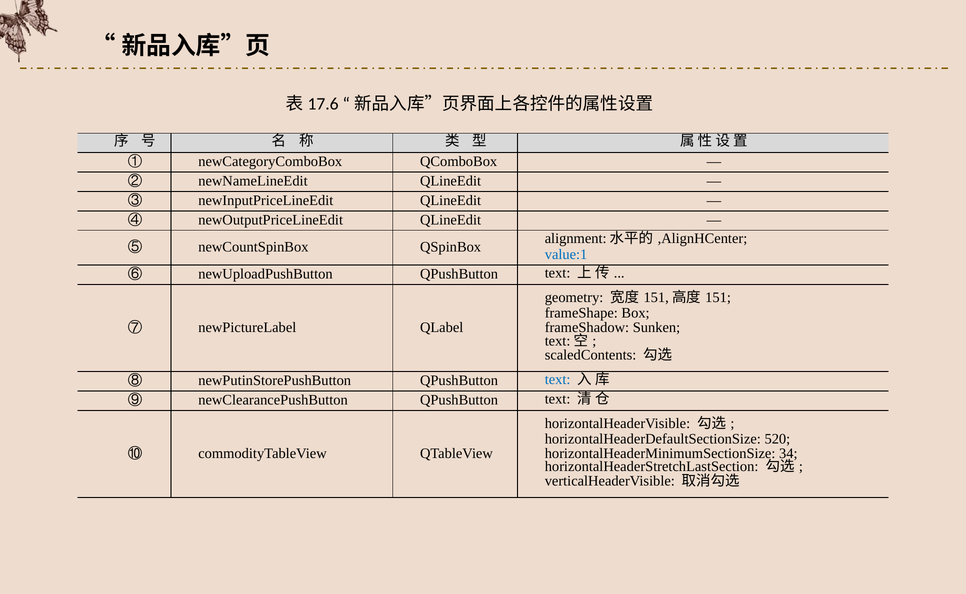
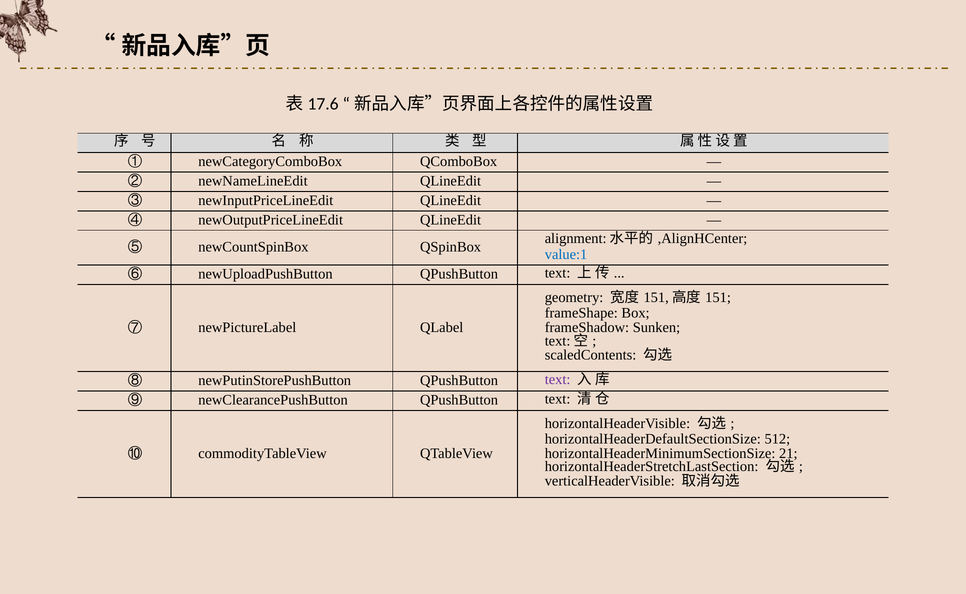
text colour: blue -> purple (558, 380)
520: 520 -> 512 (777, 439)
34: 34 -> 21 (788, 453)
